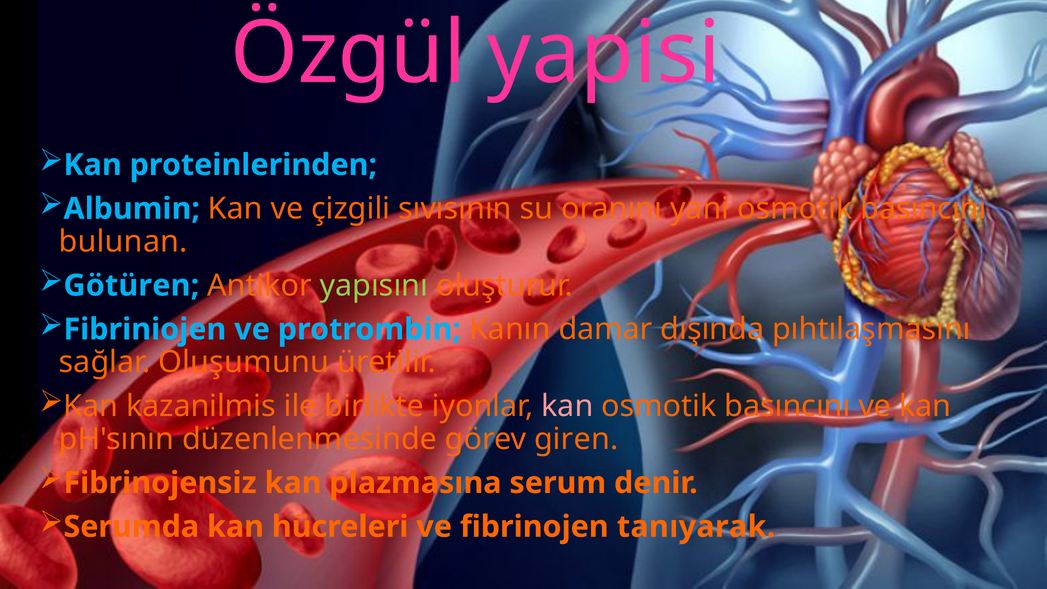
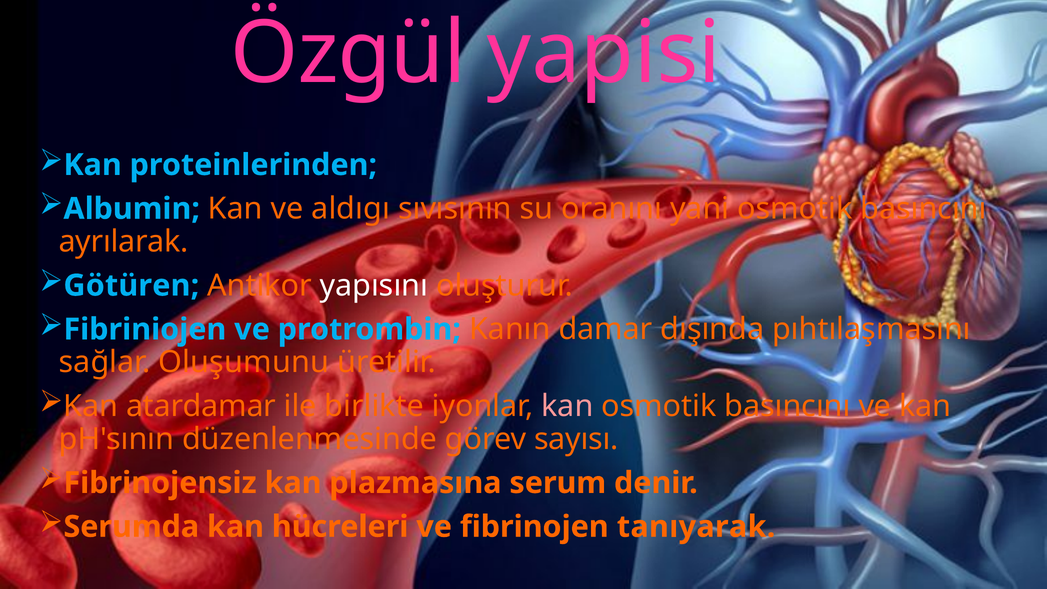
çizgili: çizgili -> aldıgı (351, 209)
bulunan: bulunan -> ayrılarak (123, 242)
yapısını colour: light green -> white (374, 285)
kazanilmis: kazanilmis -> atardamar (201, 406)
giren: giren -> sayısı (576, 439)
